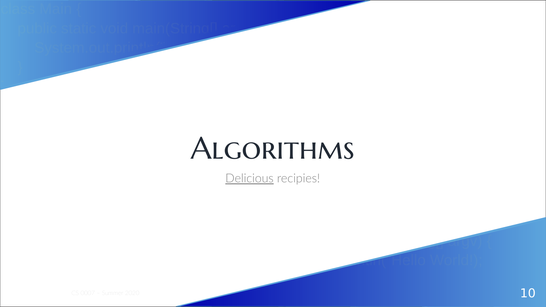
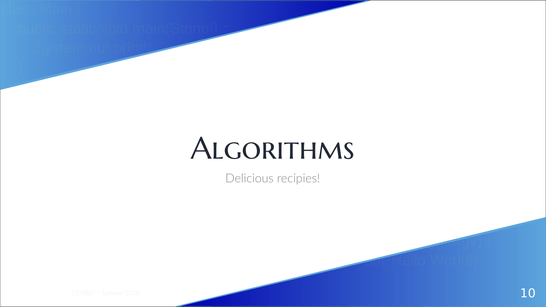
Delicious underline: present -> none (249, 179)
